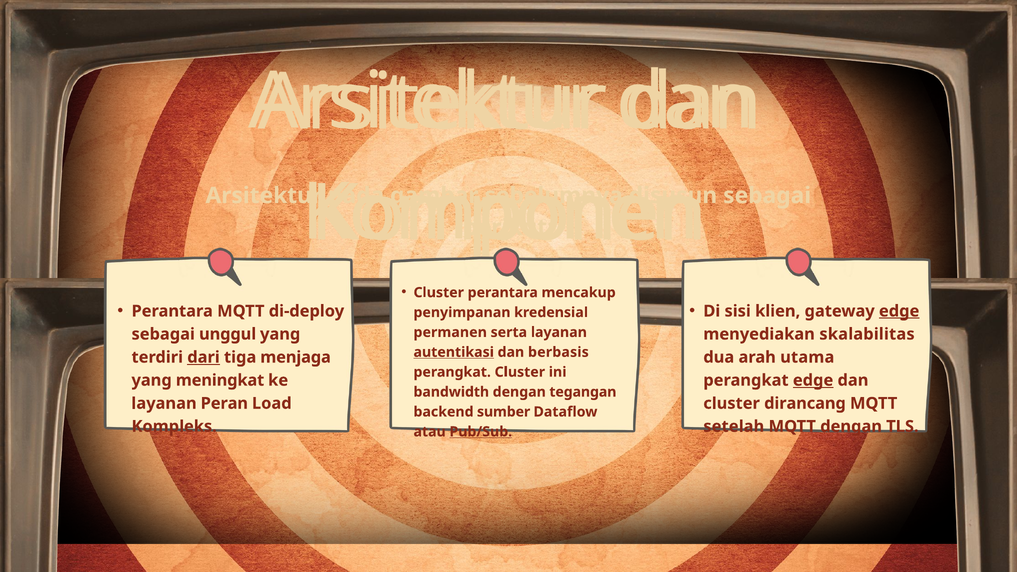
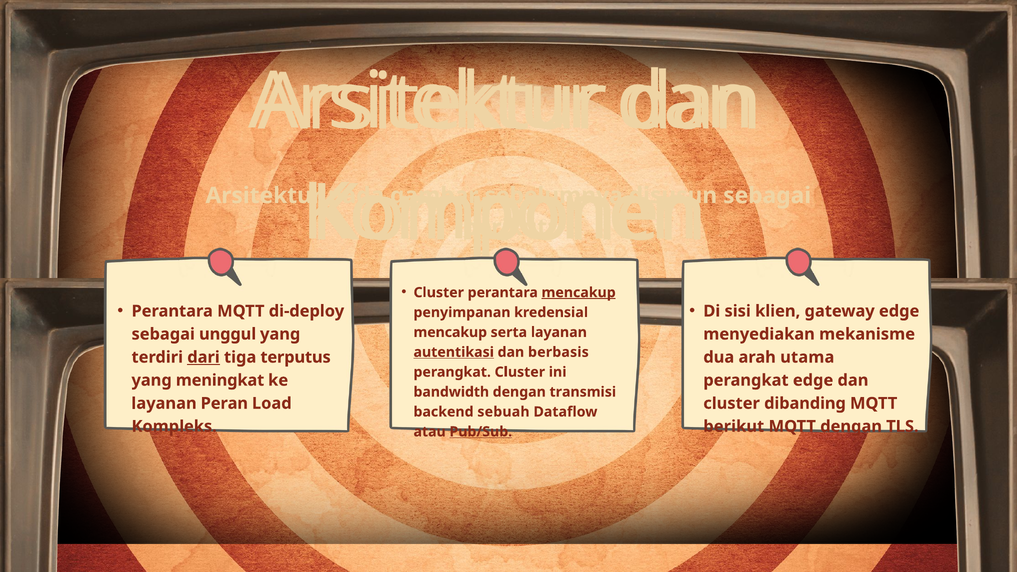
mencakup underline: none -> present (579, 293)
edge underline: present -> none (899, 311)
permanen: permanen -> mencakup (450, 332)
skalabilitas: skalabilitas -> mekanisme (867, 334)
menjaga: menjaga -> terputus (296, 357)
edge underline: present -> none (813, 380)
tegangan: tegangan -> transmisi (583, 392)
dirancang: dirancang -> dibanding (805, 403)
sumber: sumber -> sebuah (503, 412)
setelah: setelah -> berikut (734, 426)
